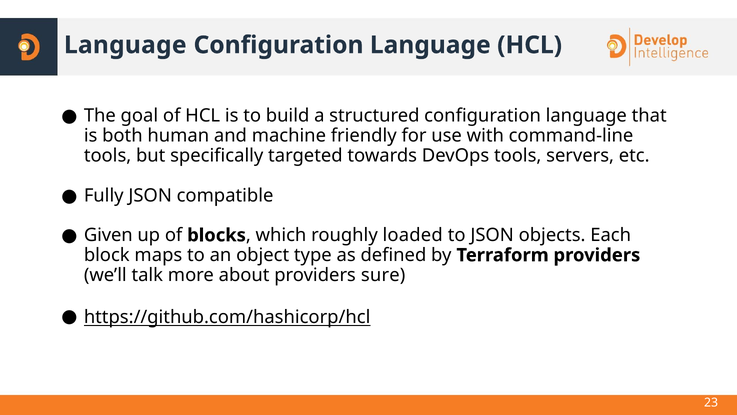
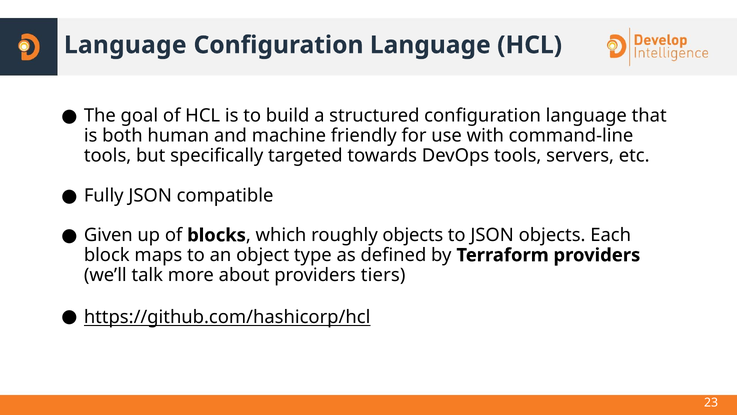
roughly loaded: loaded -> objects (413, 235)
sure: sure -> tiers (383, 275)
